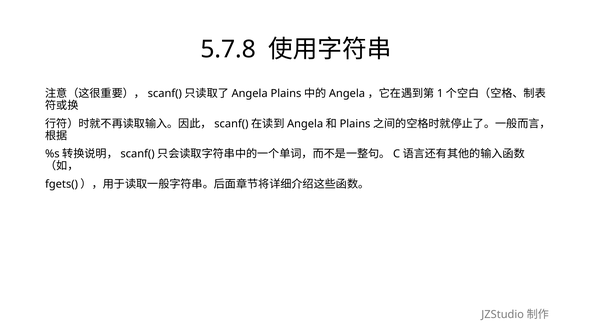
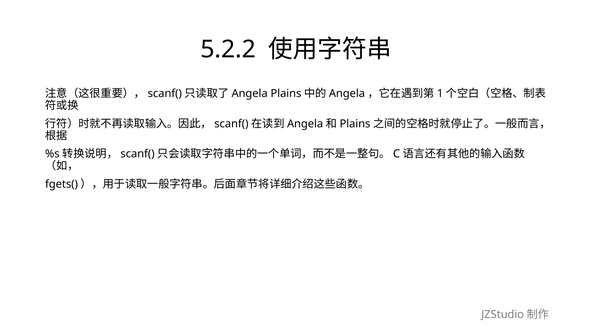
5.7.8: 5.7.8 -> 5.2.2 (228, 50)
